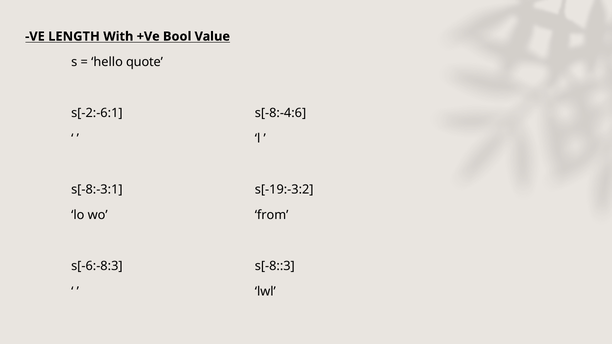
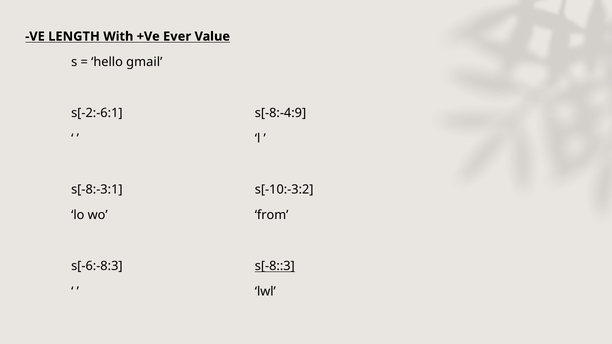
Bool: Bool -> Ever (177, 36)
quote: quote -> gmail (144, 62)
s[-8:-4:6: s[-8:-4:6 -> s[-8:-4:9 (280, 113)
s[-19:-3:2: s[-19:-3:2 -> s[-10:-3:2 (284, 190)
s[-8::3 underline: none -> present (275, 266)
